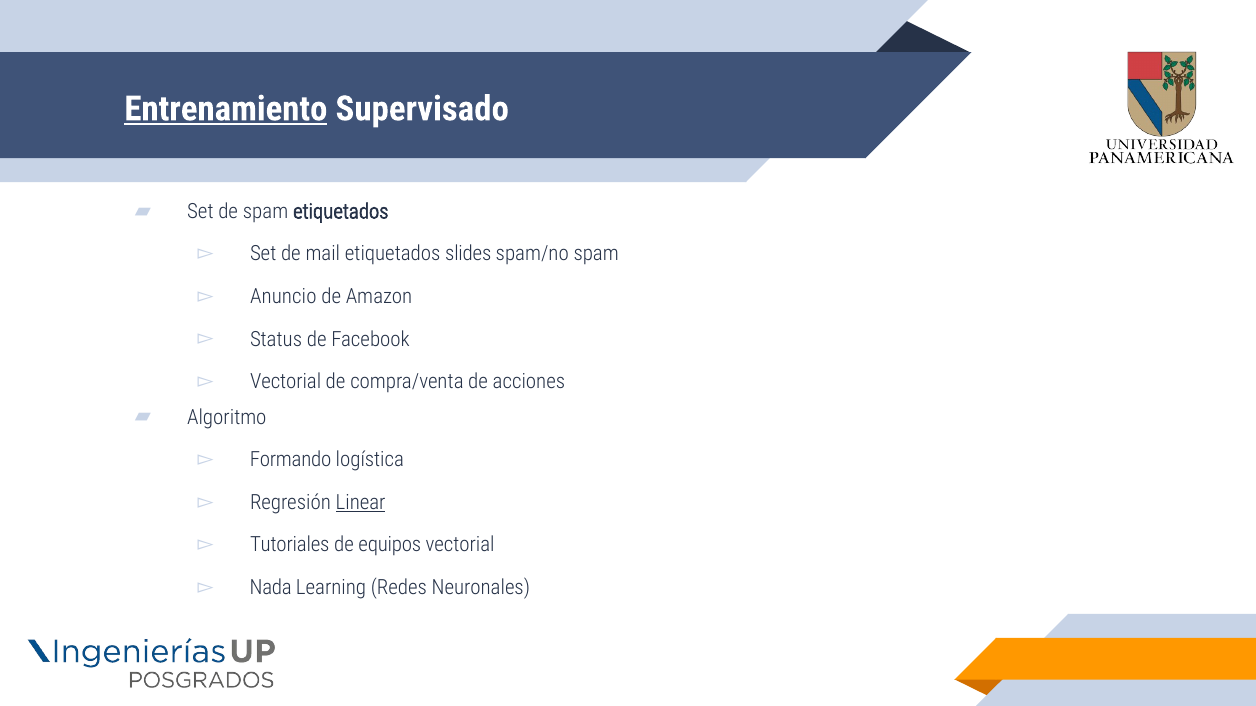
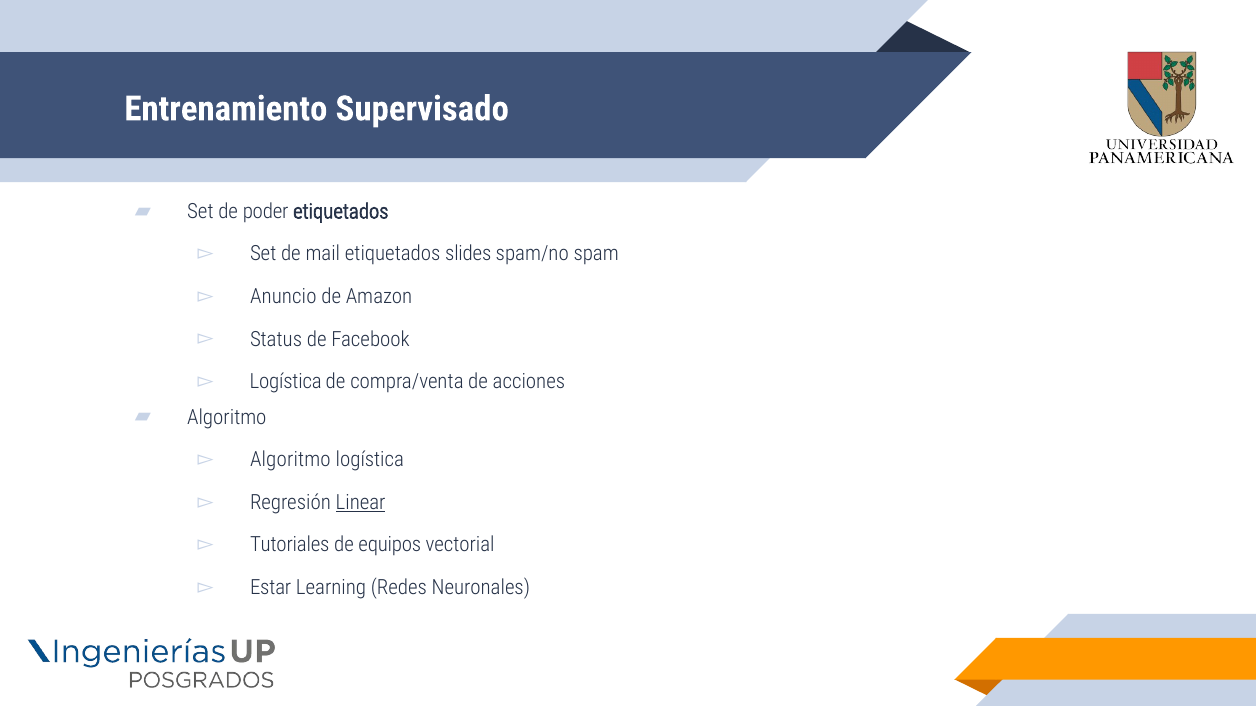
Entrenamiento underline: present -> none (226, 109)
de spam: spam -> poder (266, 212)
Vectorial: Vectorial -> Logística (286, 382)
Formando: Formando -> Algoritmo (290, 460)
Nada: Nada -> Estar (271, 588)
